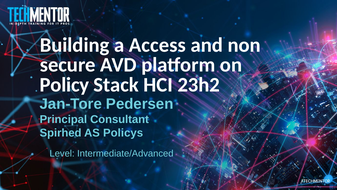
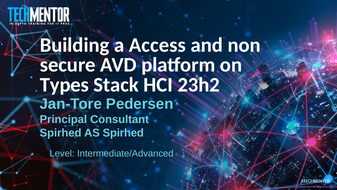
Policy: Policy -> Types (64, 85)
AS Policys: Policys -> Spirhed (123, 133)
